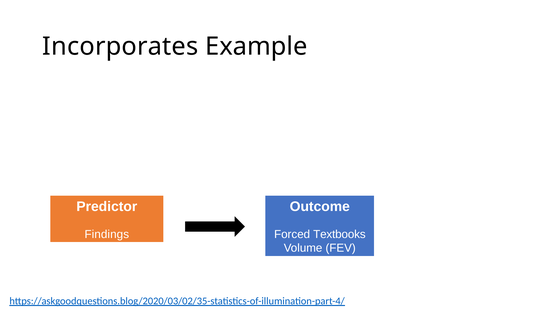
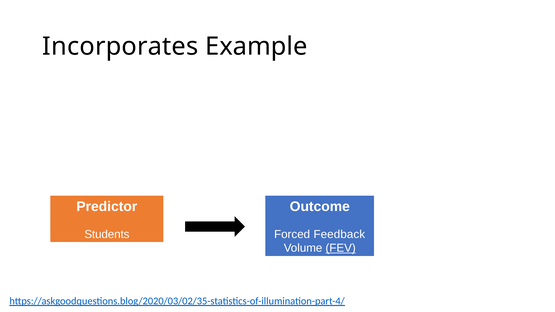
Findings: Findings -> Students (107, 234)
Textbooks: Textbooks -> Feedback (339, 234)
FEV underline: none -> present (341, 248)
